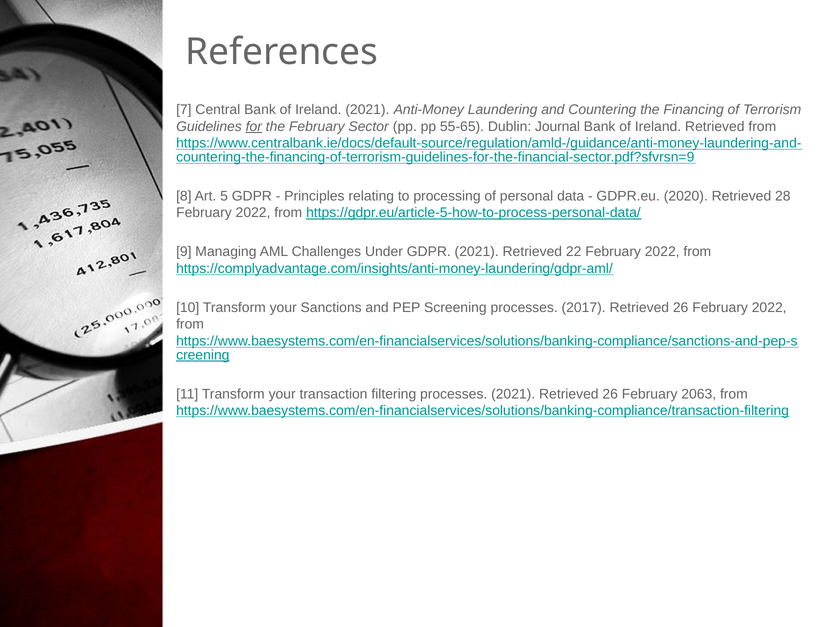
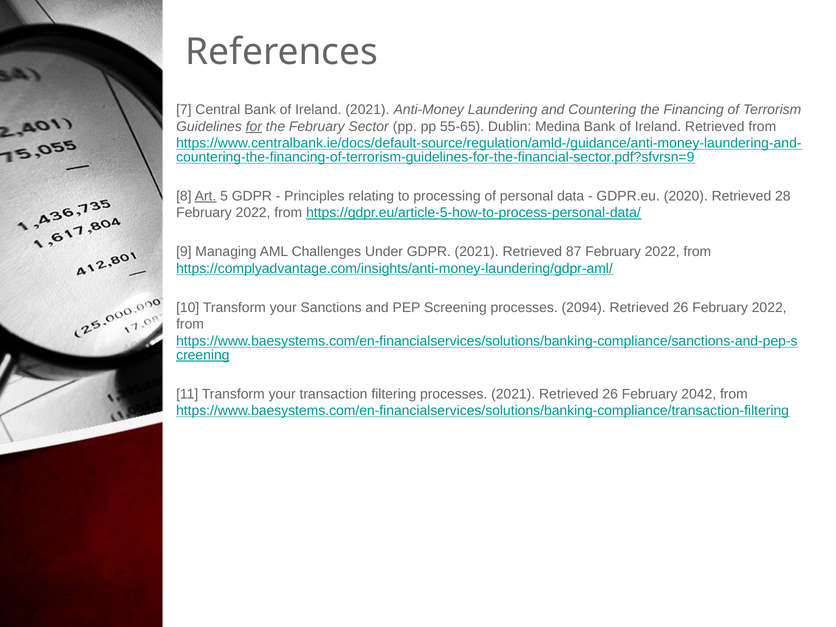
Journal: Journal -> Medina (558, 126)
Art underline: none -> present (205, 196)
22: 22 -> 87 (574, 252)
2017: 2017 -> 2094 (584, 308)
2063: 2063 -> 2042 (699, 394)
